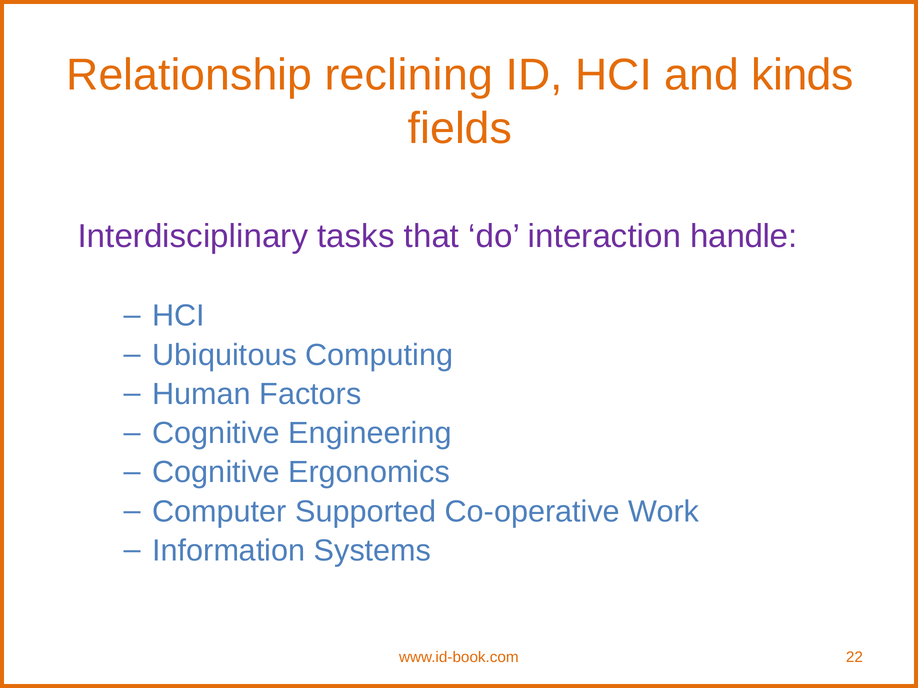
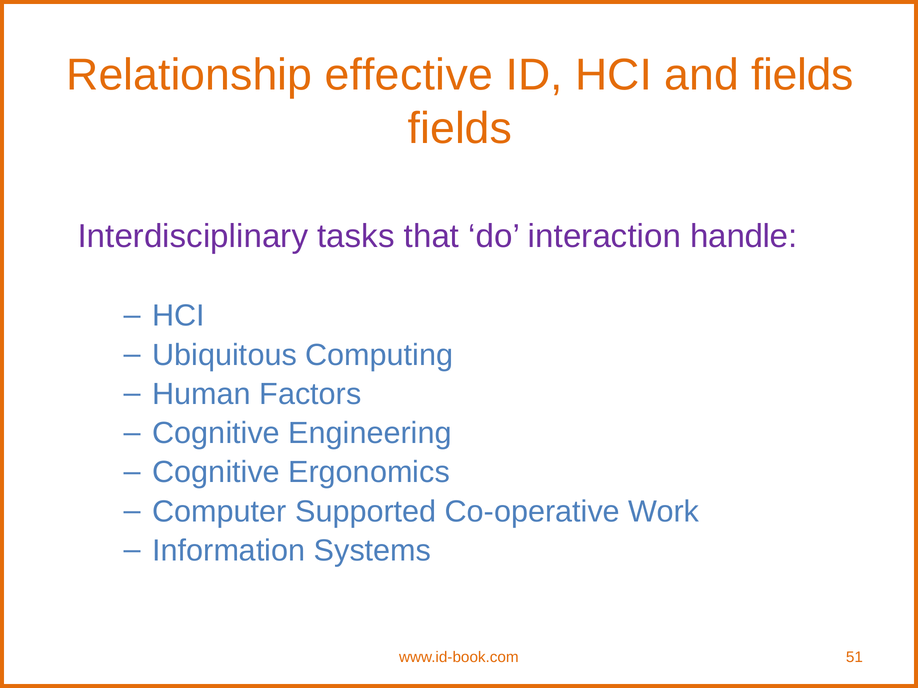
reclining: reclining -> effective (409, 75)
and kinds: kinds -> fields (802, 75)
22: 22 -> 51 (854, 658)
